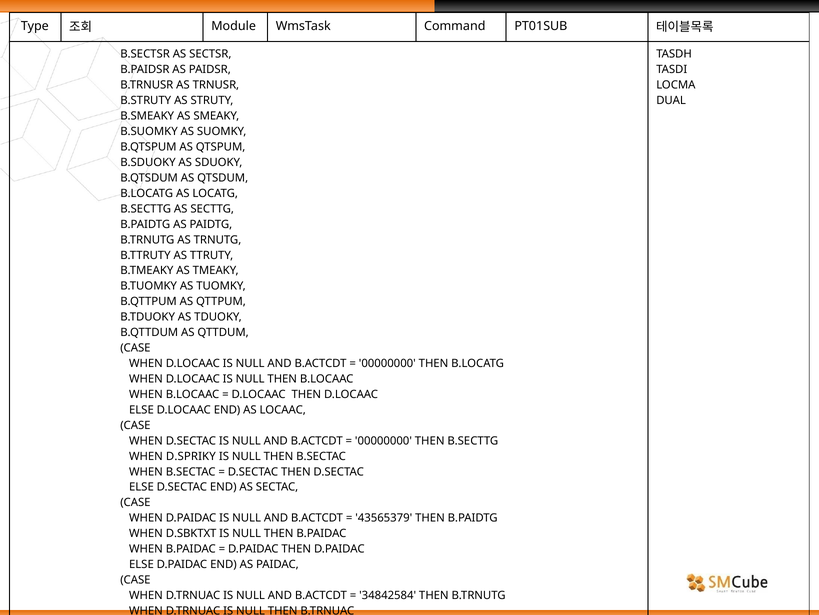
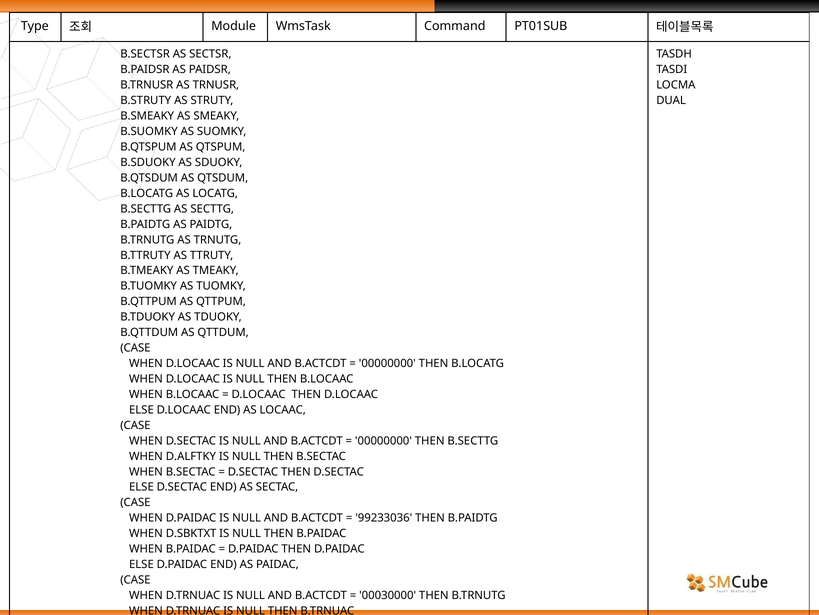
D.SPRIKY: D.SPRIKY -> D.ALFTKY (191, 456)
43565379: 43565379 -> 99233036 (384, 518)
34842584: 34842584 -> 00030000 (388, 595)
